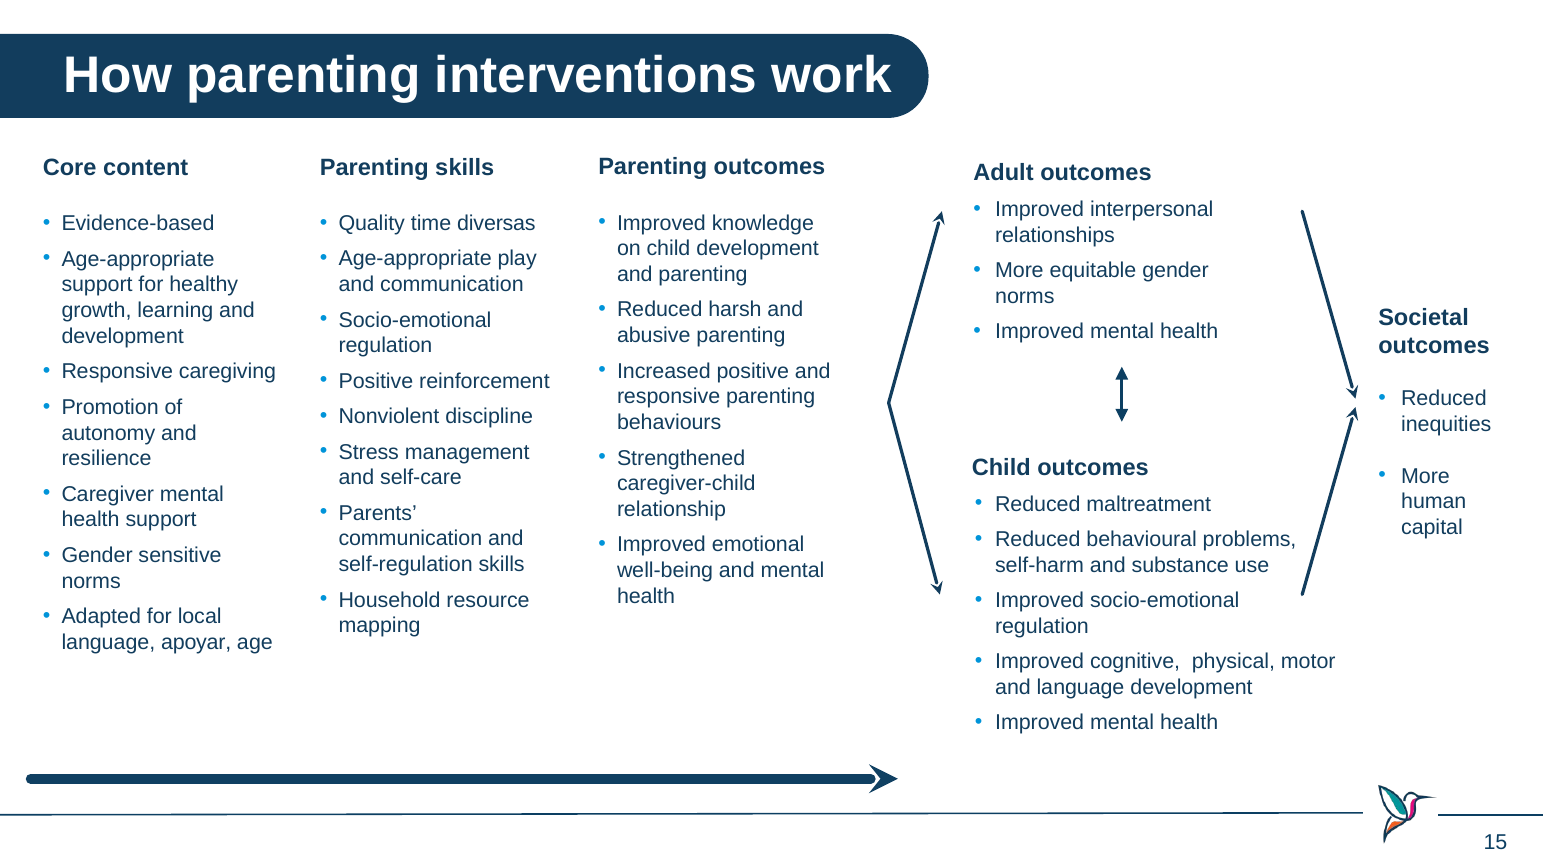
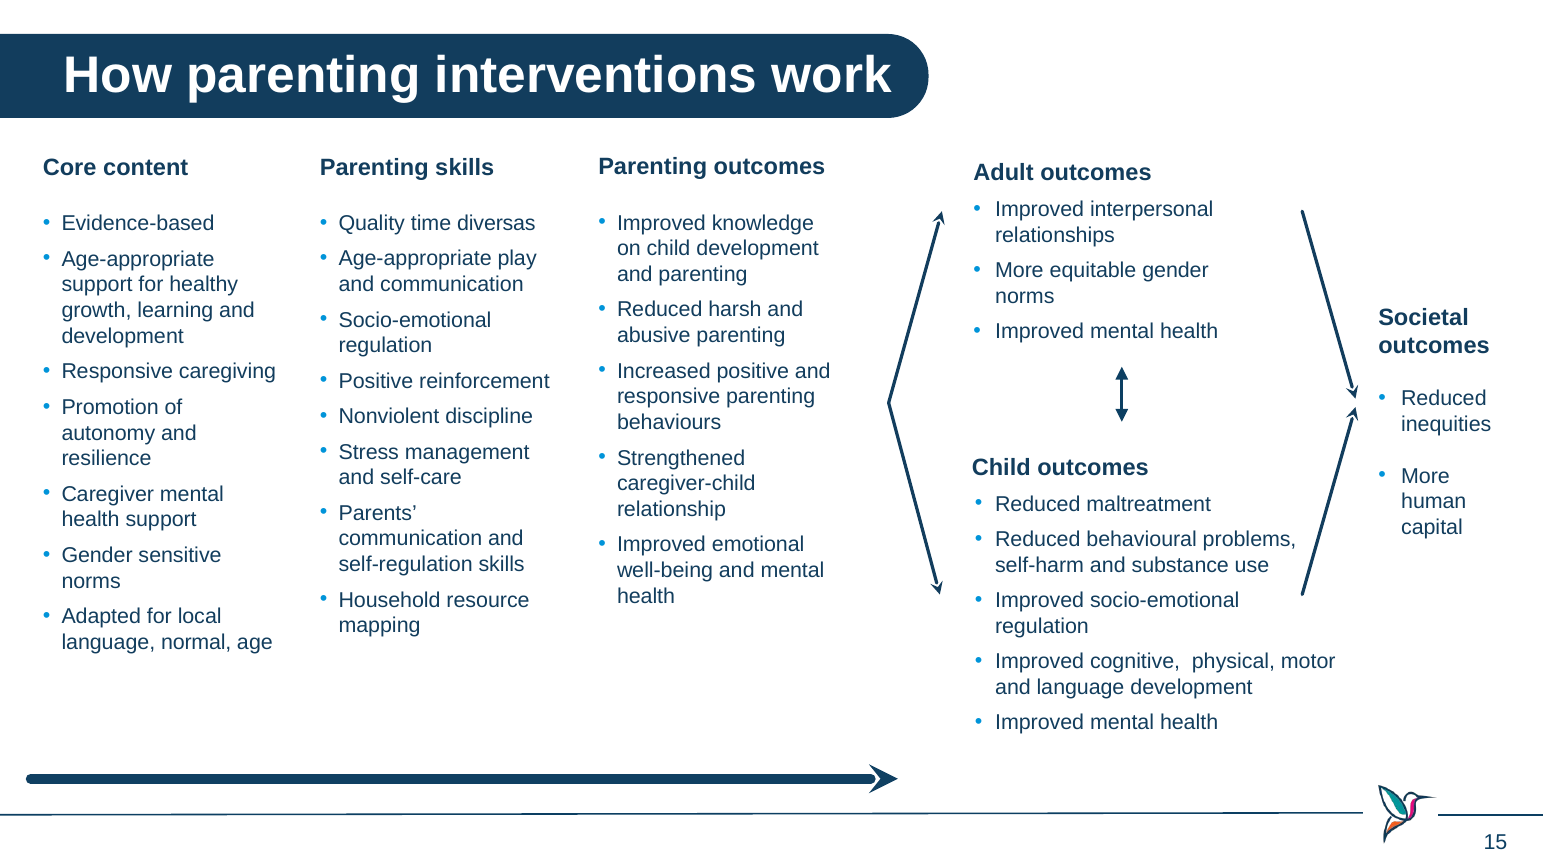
apoyar: apoyar -> normal (196, 642)
